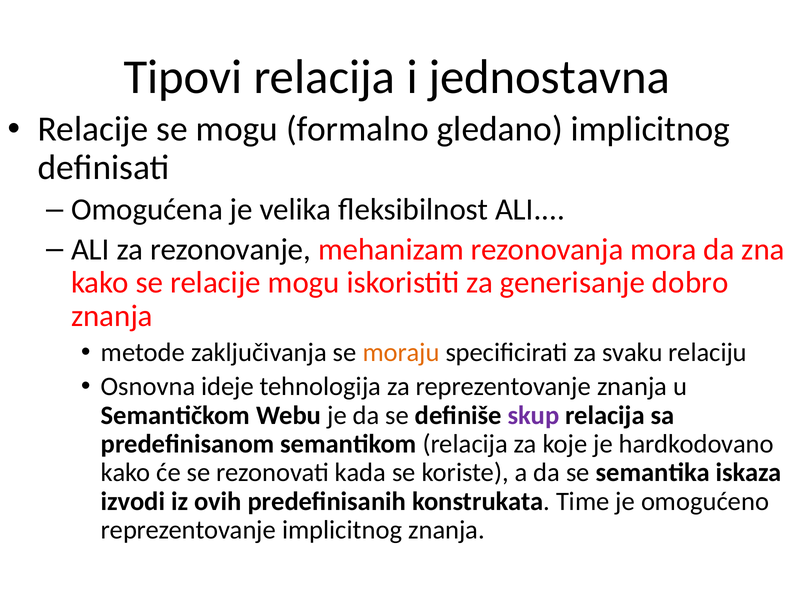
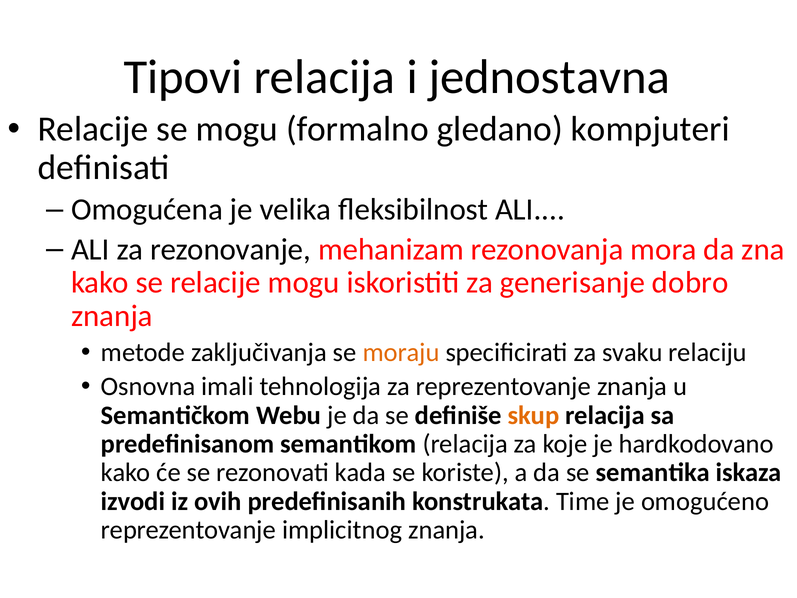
gledano implicitnog: implicitnog -> kompjuteri (650, 129)
ideje: ideje -> imali (227, 386)
skup colour: purple -> orange (534, 415)
